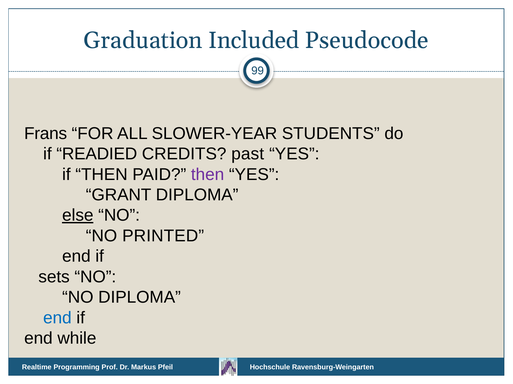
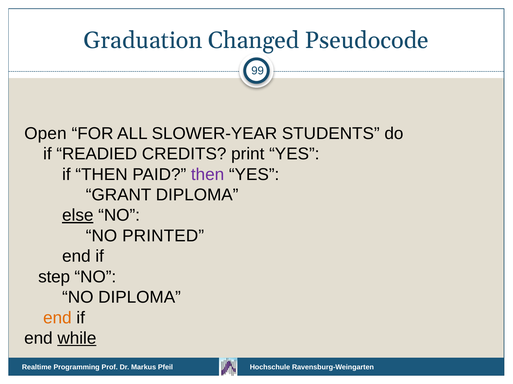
Included: Included -> Changed (254, 40)
Frans: Frans -> Open (45, 134)
past: past -> print (248, 154)
sets: sets -> step (54, 277)
end colour: blue -> orange (57, 318)
while underline: none -> present (77, 339)
